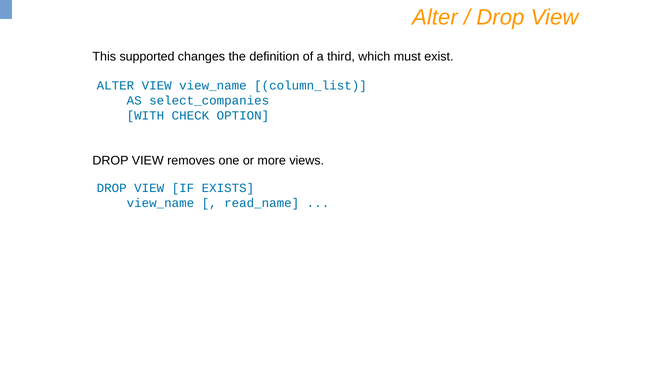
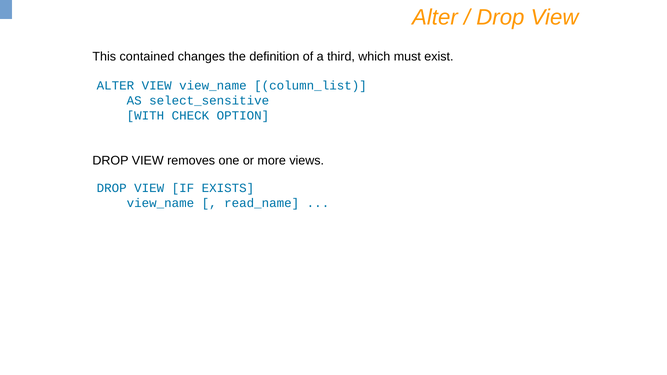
supported: supported -> contained (147, 57)
select_companies: select_companies -> select_sensitive (209, 101)
